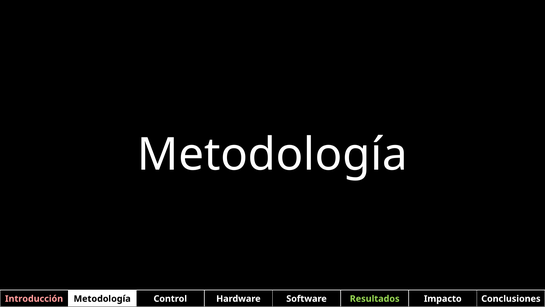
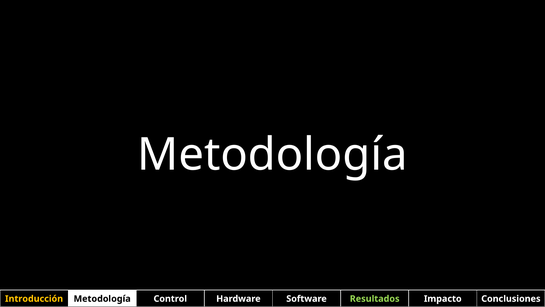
Introducción colour: pink -> yellow (34, 298)
